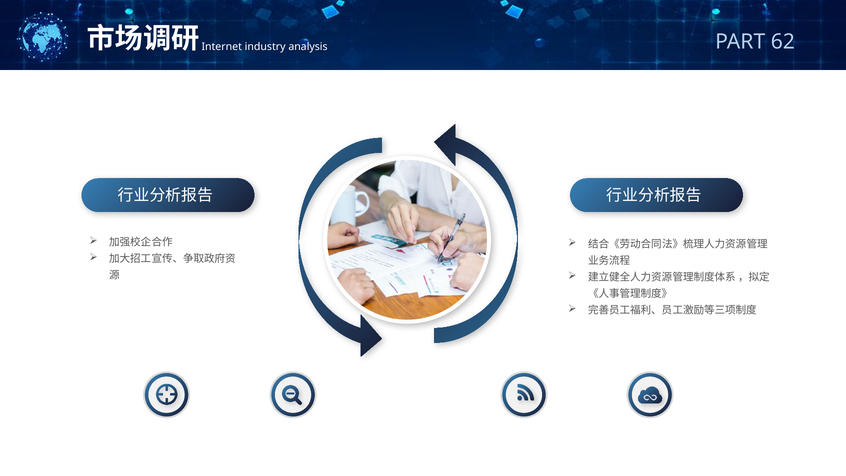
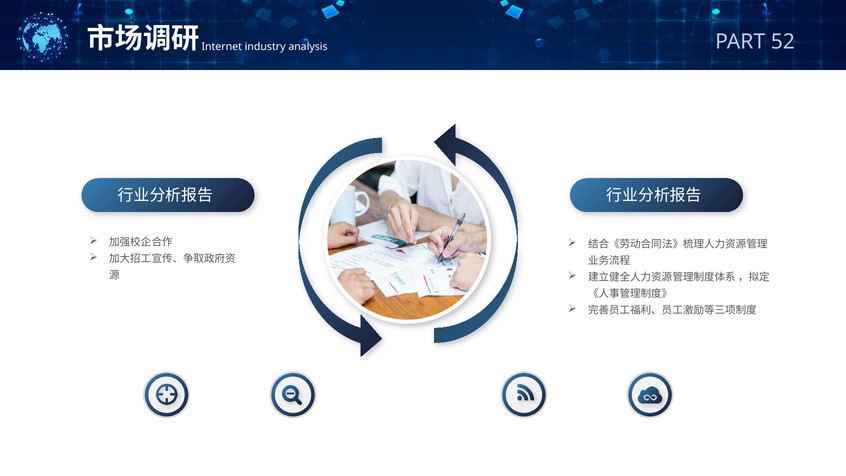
62: 62 -> 52 (783, 42)
